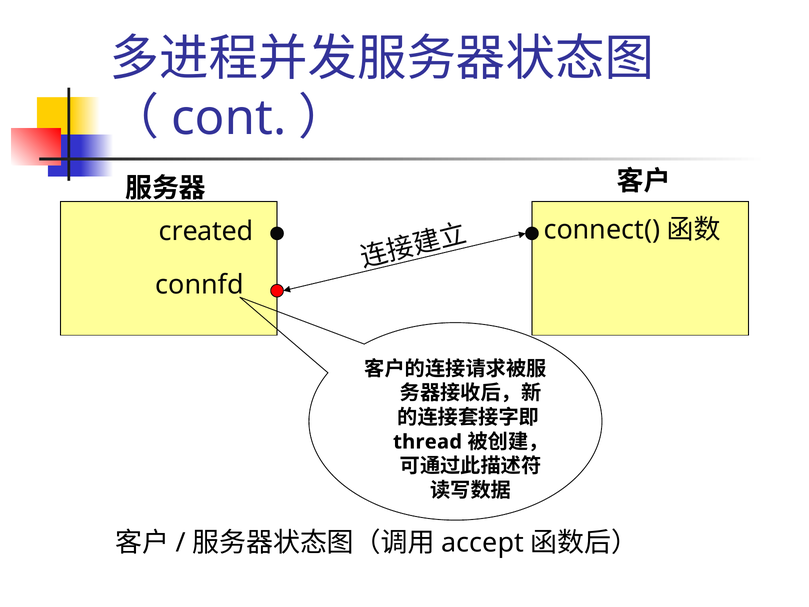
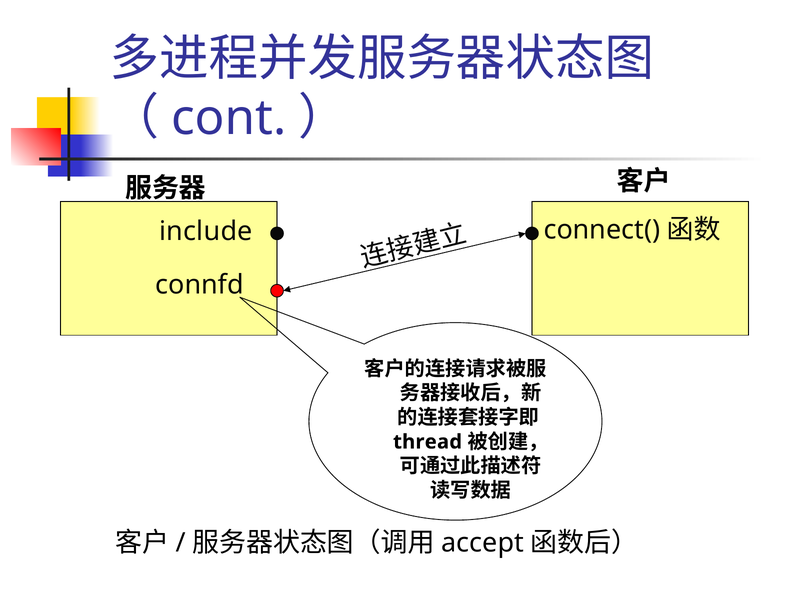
created: created -> include (206, 231)
